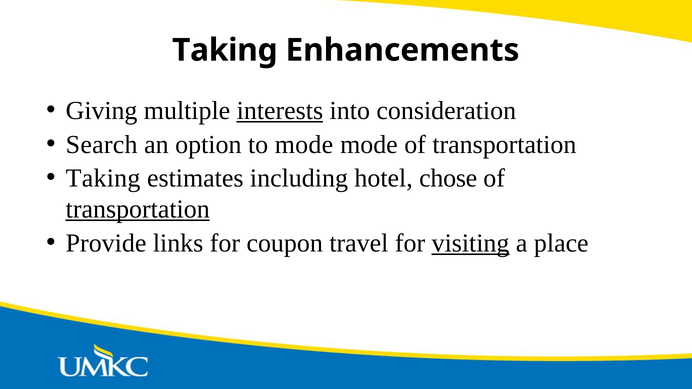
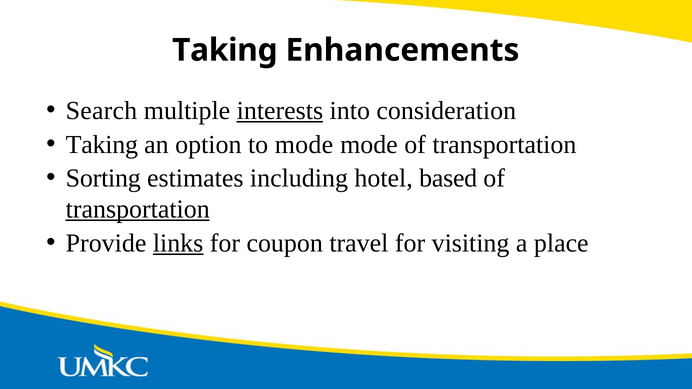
Giving: Giving -> Search (101, 111)
Search: Search -> Taking (102, 145)
Taking: Taking -> Sorting (103, 178)
chose: chose -> based (448, 178)
links underline: none -> present (178, 243)
visiting underline: present -> none (471, 243)
